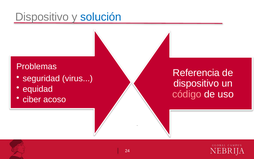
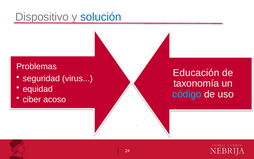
Referencia: Referencia -> Educación (196, 73)
dispositivo: dispositivo -> taxonomía (196, 83)
código colour: pink -> light blue (187, 94)
